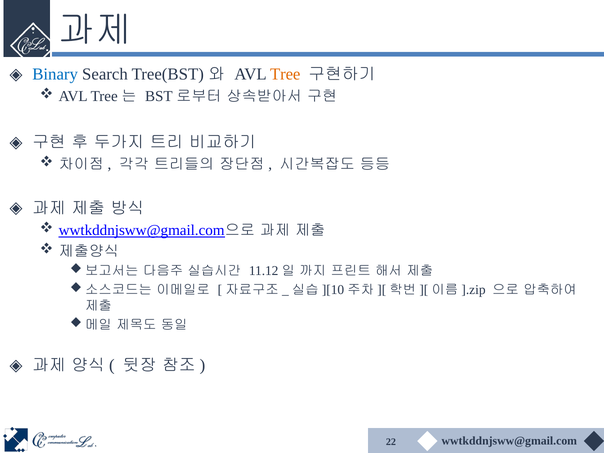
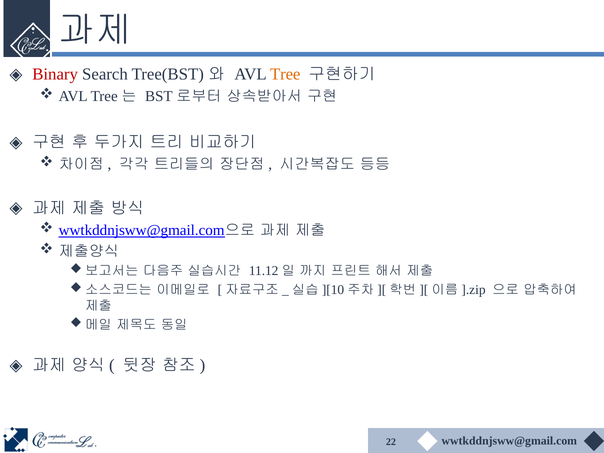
Binary colour: blue -> red (55, 74)
